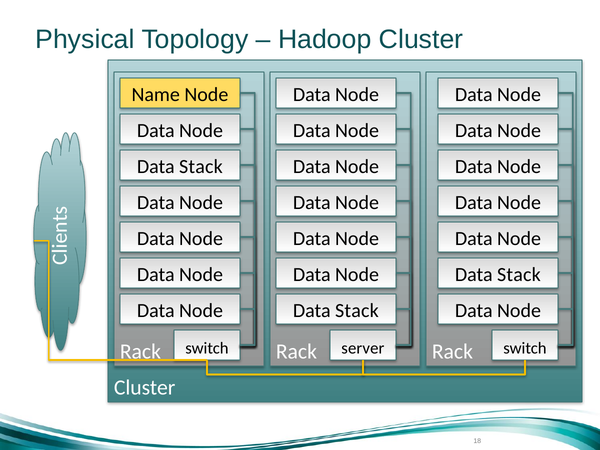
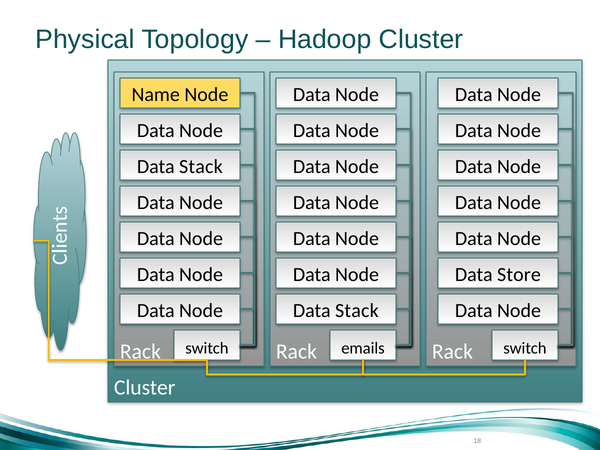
Stack: Stack -> Store (519, 274)
server: server -> emails (363, 348)
